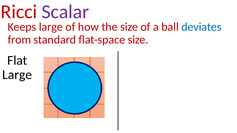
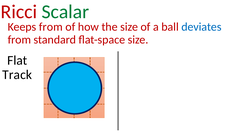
Scalar colour: purple -> green (65, 12)
Keeps large: large -> from (51, 27)
Large: Large -> Track (17, 75)
